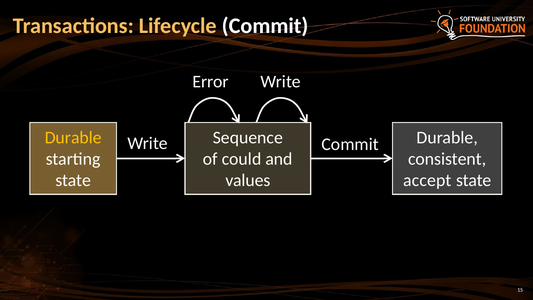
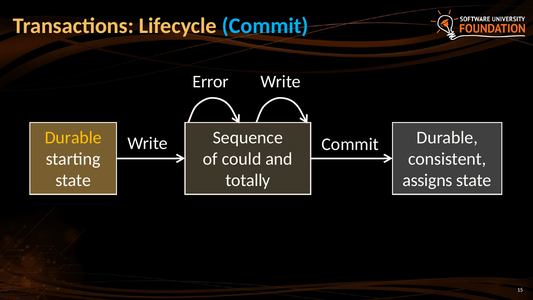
Commit colour: white -> light blue (265, 26)
values: values -> totally (248, 180)
accept: accept -> assigns (427, 180)
